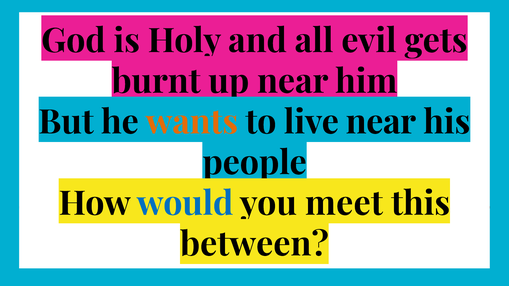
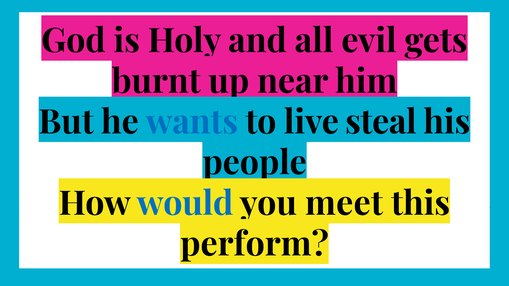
wants colour: orange -> blue (192, 122)
live near: near -> steal (381, 122)
between: between -> perform (254, 245)
